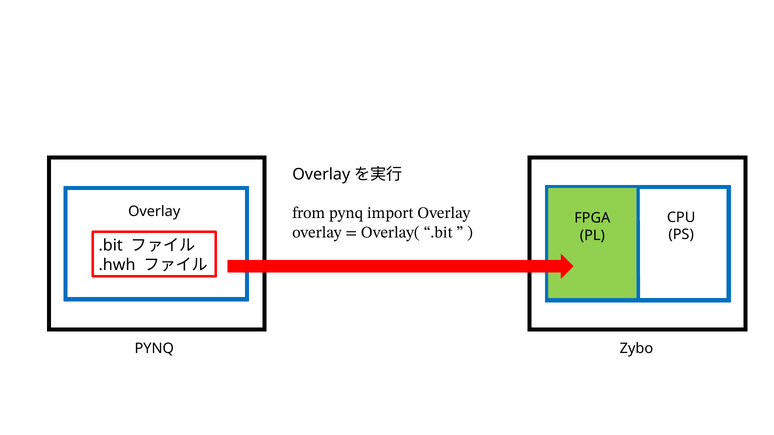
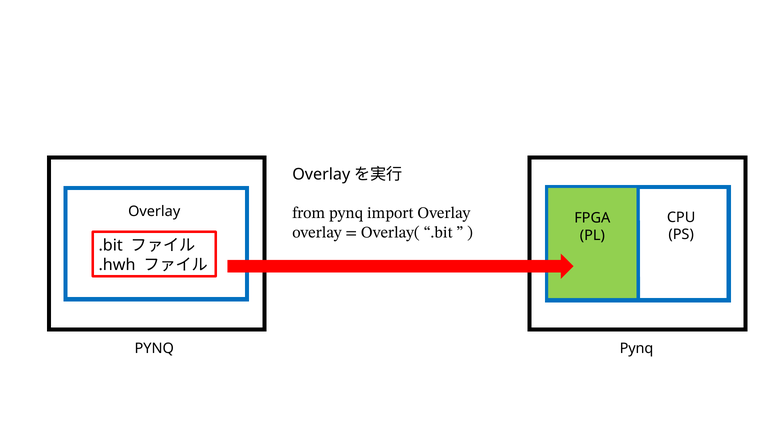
PYNQ Zybo: Zybo -> Pynq (637, 349)
